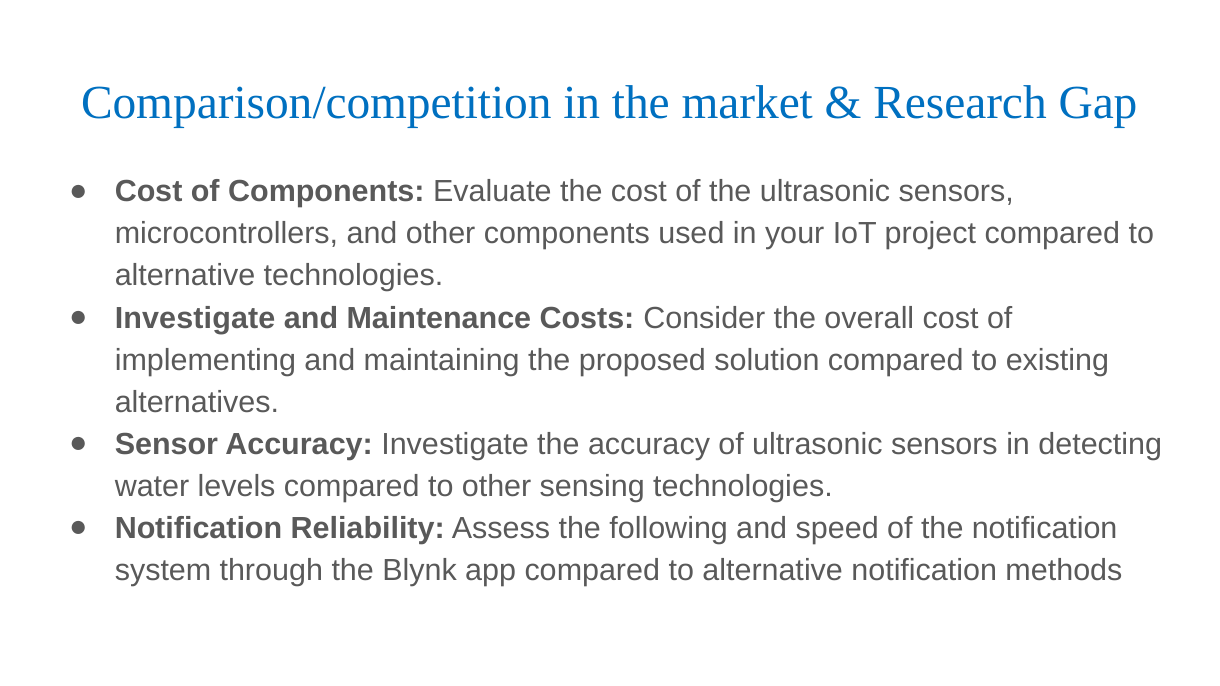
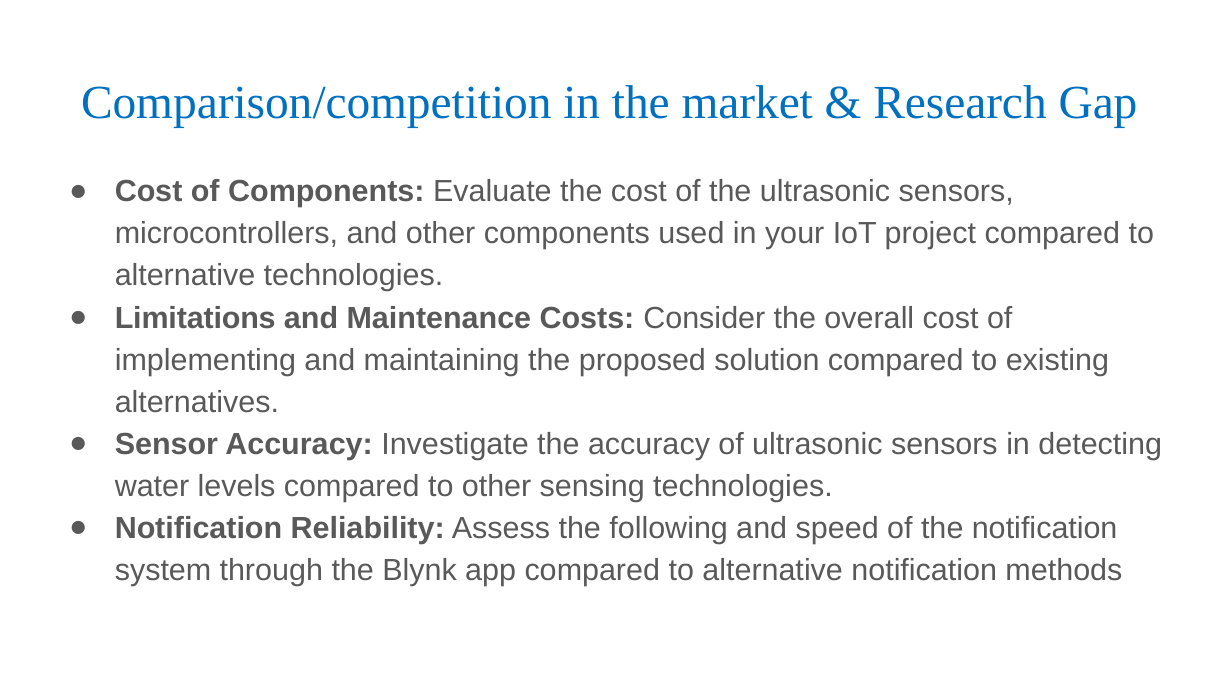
Investigate: Investigate -> Limitations (195, 318)
